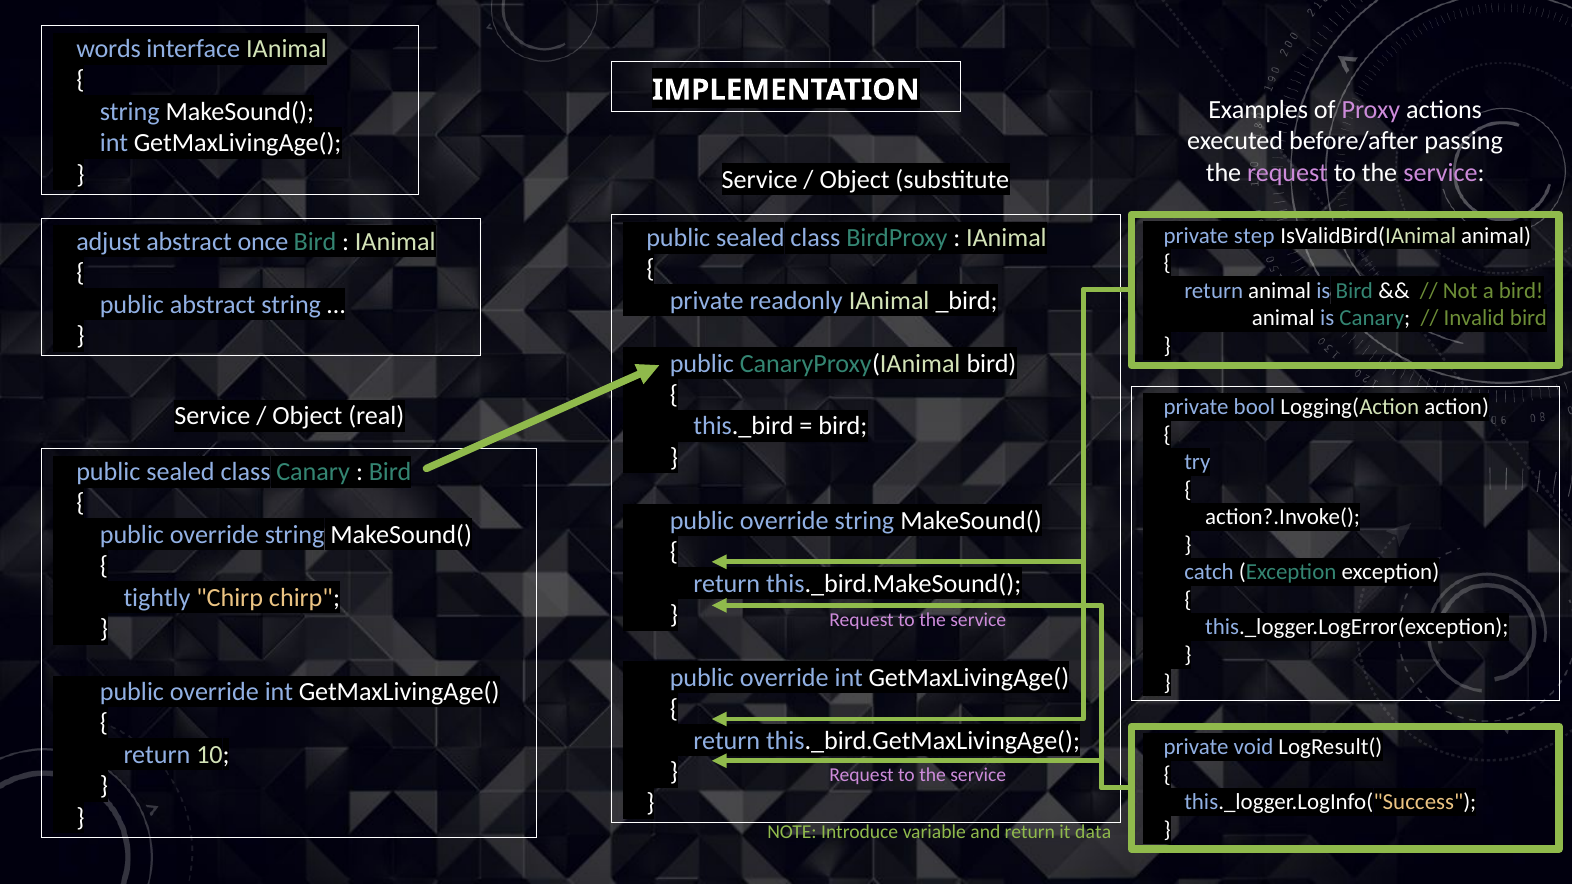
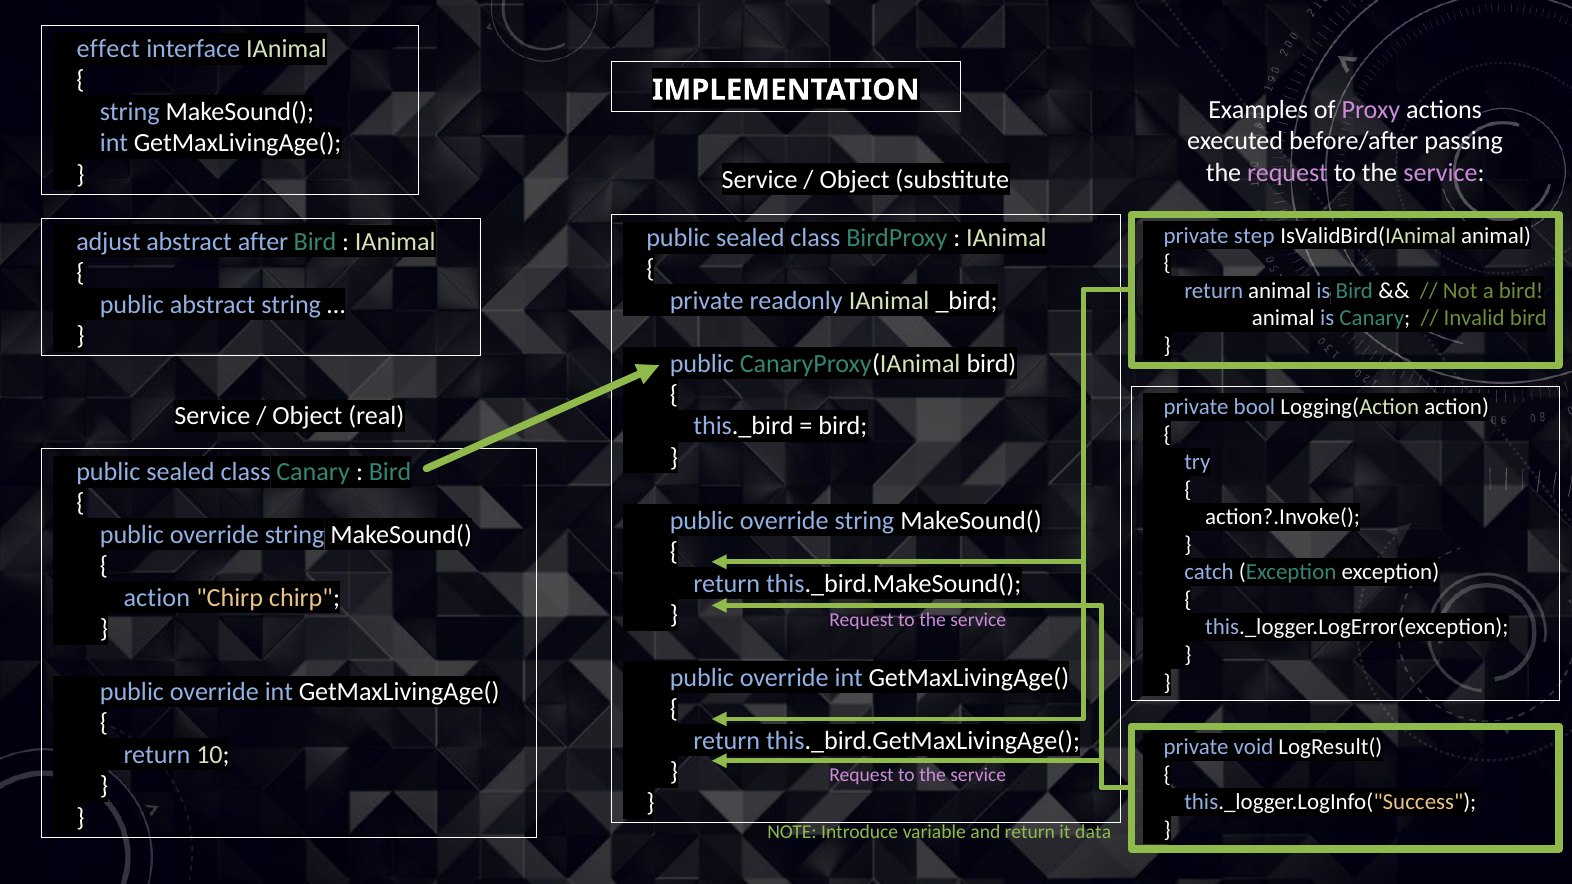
words: words -> effect (108, 49)
once: once -> after (263, 242)
tightly: tightly -> action (157, 598)
